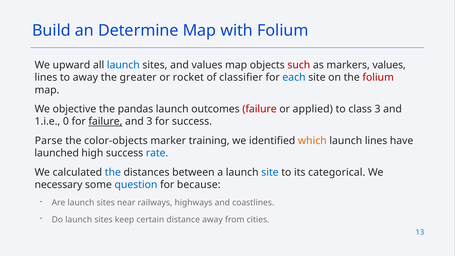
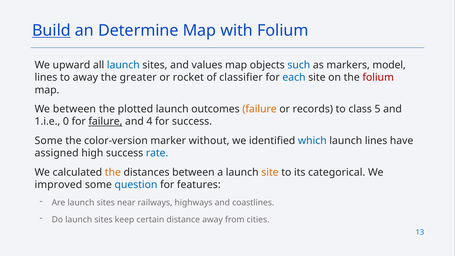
Build underline: none -> present (51, 30)
such colour: red -> blue (299, 65)
markers values: values -> model (389, 65)
We objective: objective -> between (74, 109)
pandas: pandas -> plotted (135, 109)
failure colour: red -> orange (260, 109)
applied: applied -> records (313, 109)
class 3: 3 -> 5 (378, 109)
and 3: 3 -> 4 (149, 122)
Parse: Parse -> Some (49, 141)
color-objects: color-objects -> color-version (116, 141)
training: training -> without (209, 141)
which colour: orange -> blue (312, 141)
launched: launched -> assigned (57, 153)
the colour: blue -> orange (113, 172)
site colour: blue -> orange (270, 172)
necessary: necessary -> improved (58, 185)
because: because -> features (199, 185)
